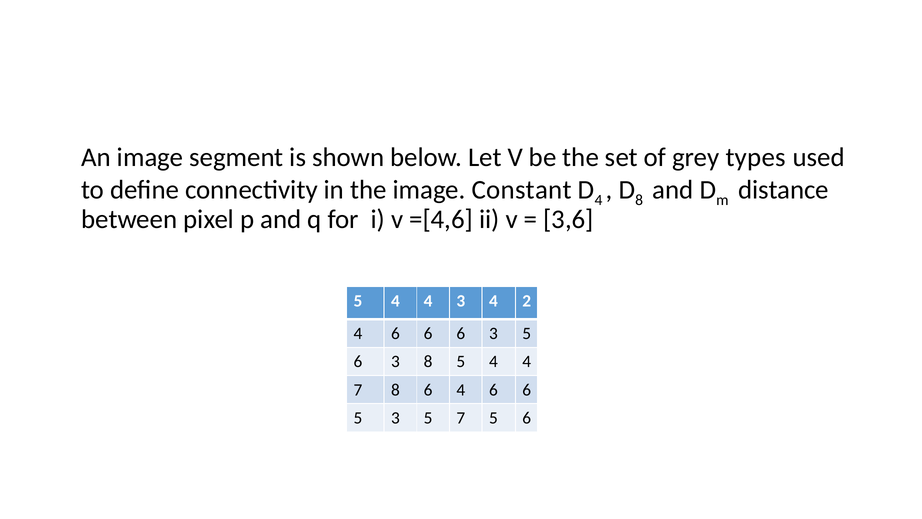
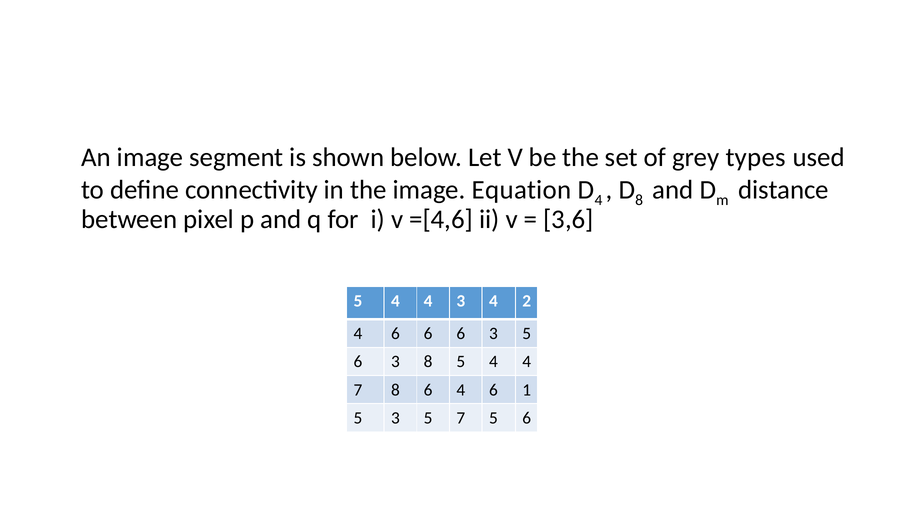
Constant: Constant -> Equation (522, 190)
6 4 6 6: 6 -> 1 (527, 390)
